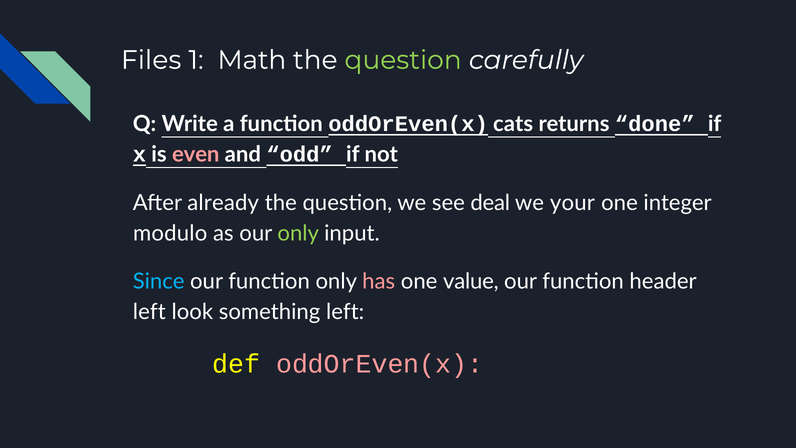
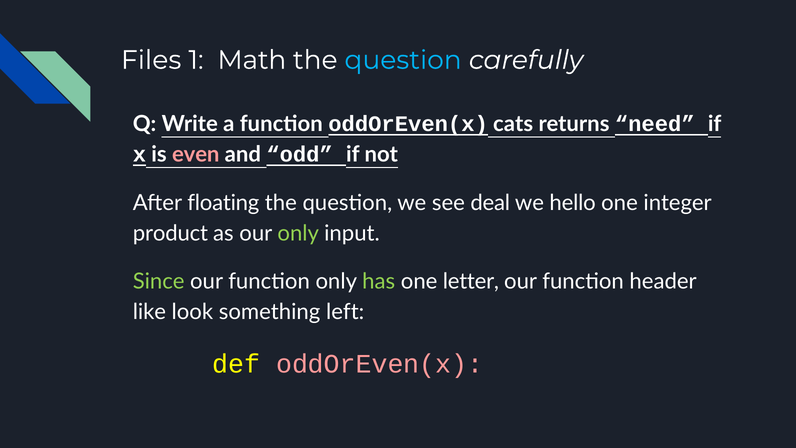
question colour: light green -> light blue (403, 60)
done: done -> need (655, 124)
already: already -> floating (223, 203)
your: your -> hello (573, 203)
modulo: modulo -> product (170, 233)
Since colour: light blue -> light green (159, 281)
has colour: pink -> light green (379, 281)
value: value -> letter (471, 281)
left: left -> like (149, 312)
